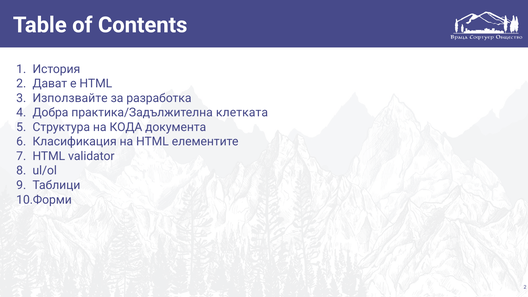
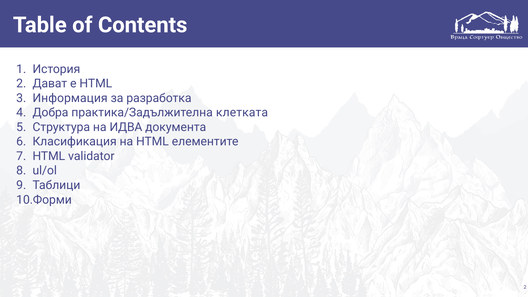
Използвайте: Използвайте -> Информация (70, 98)
КОДА: КОДА -> ИДВА (126, 127)
